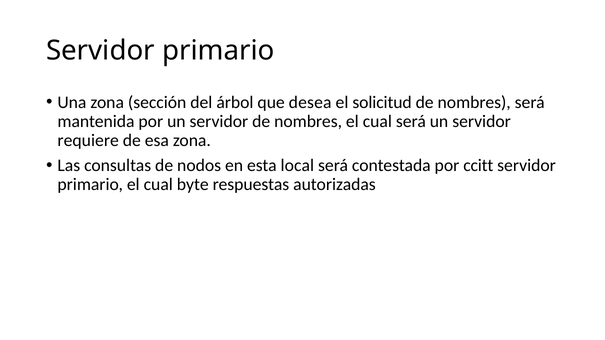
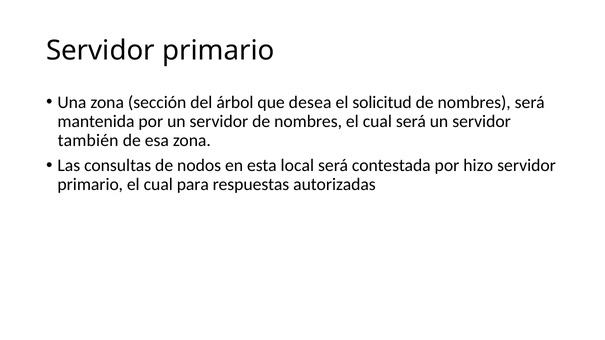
requiere: requiere -> también (88, 140)
ccitt: ccitt -> hizo (478, 166)
byte: byte -> para (193, 185)
